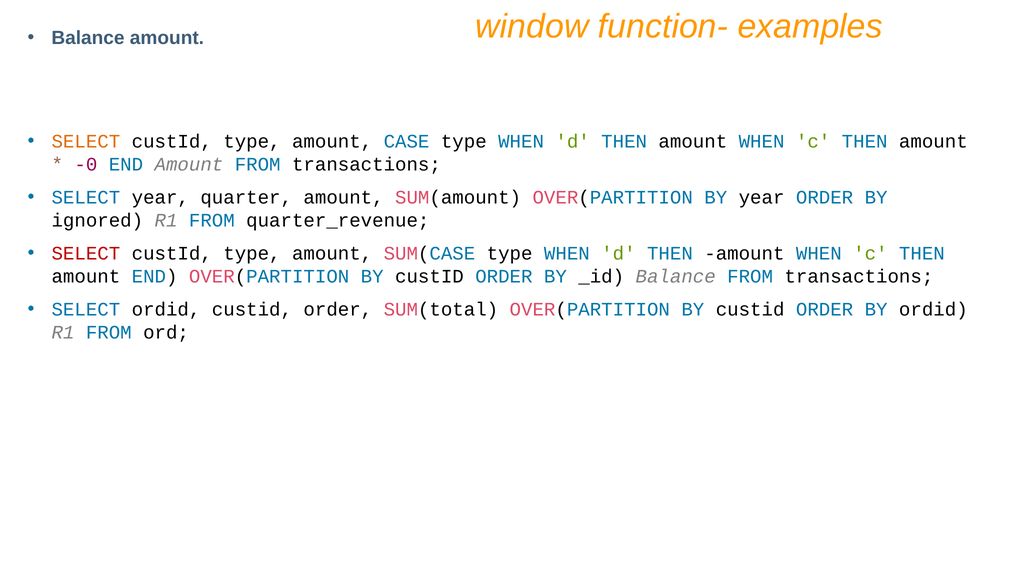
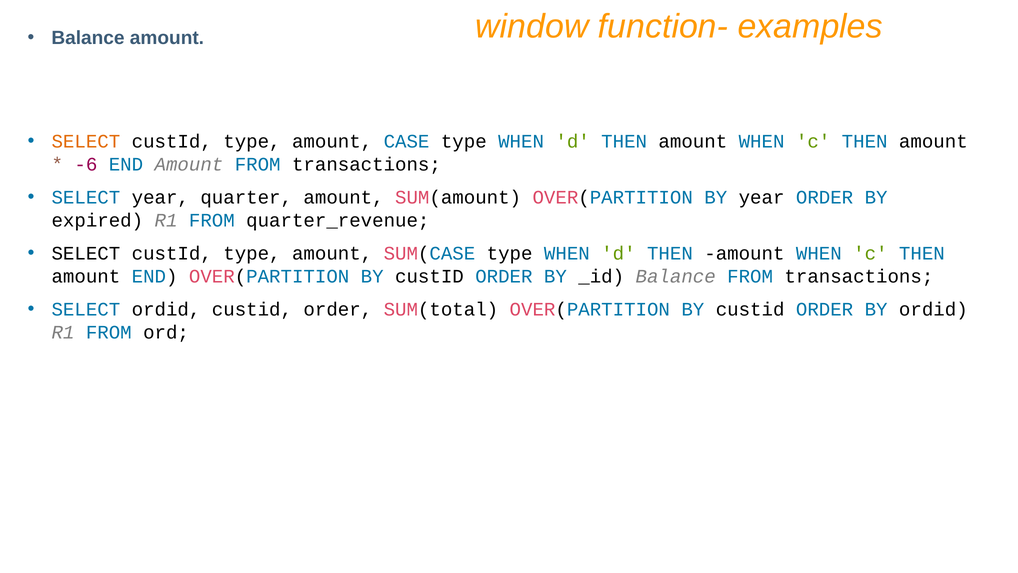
-0: -0 -> -6 (86, 164)
ignored: ignored -> expired (97, 220)
SELECT colour: red -> black (86, 253)
